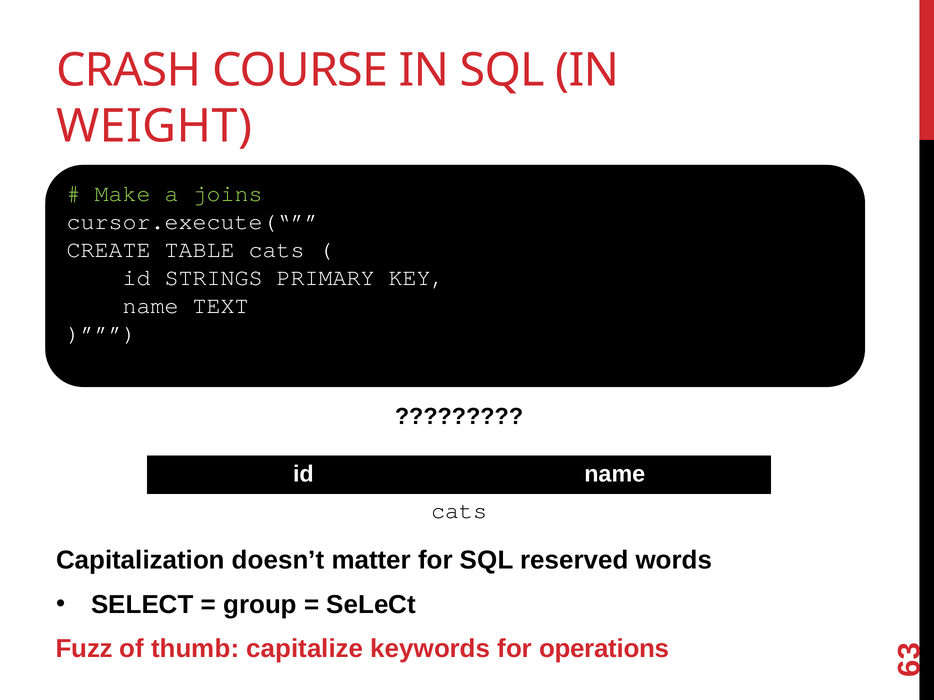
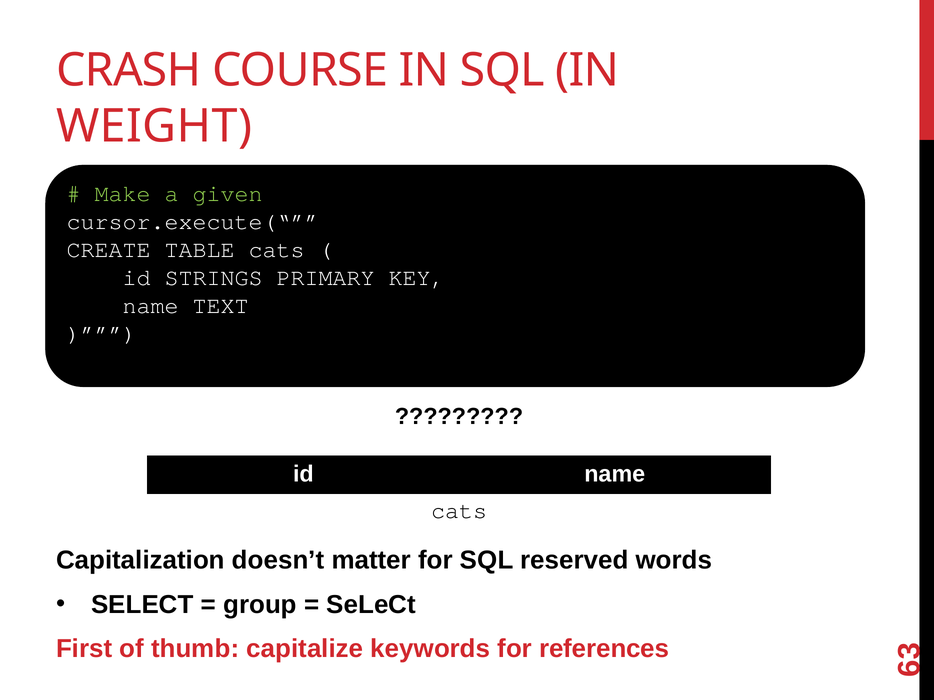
joins: joins -> given (228, 194)
Fuzz: Fuzz -> First (84, 649)
operations: operations -> references (604, 649)
